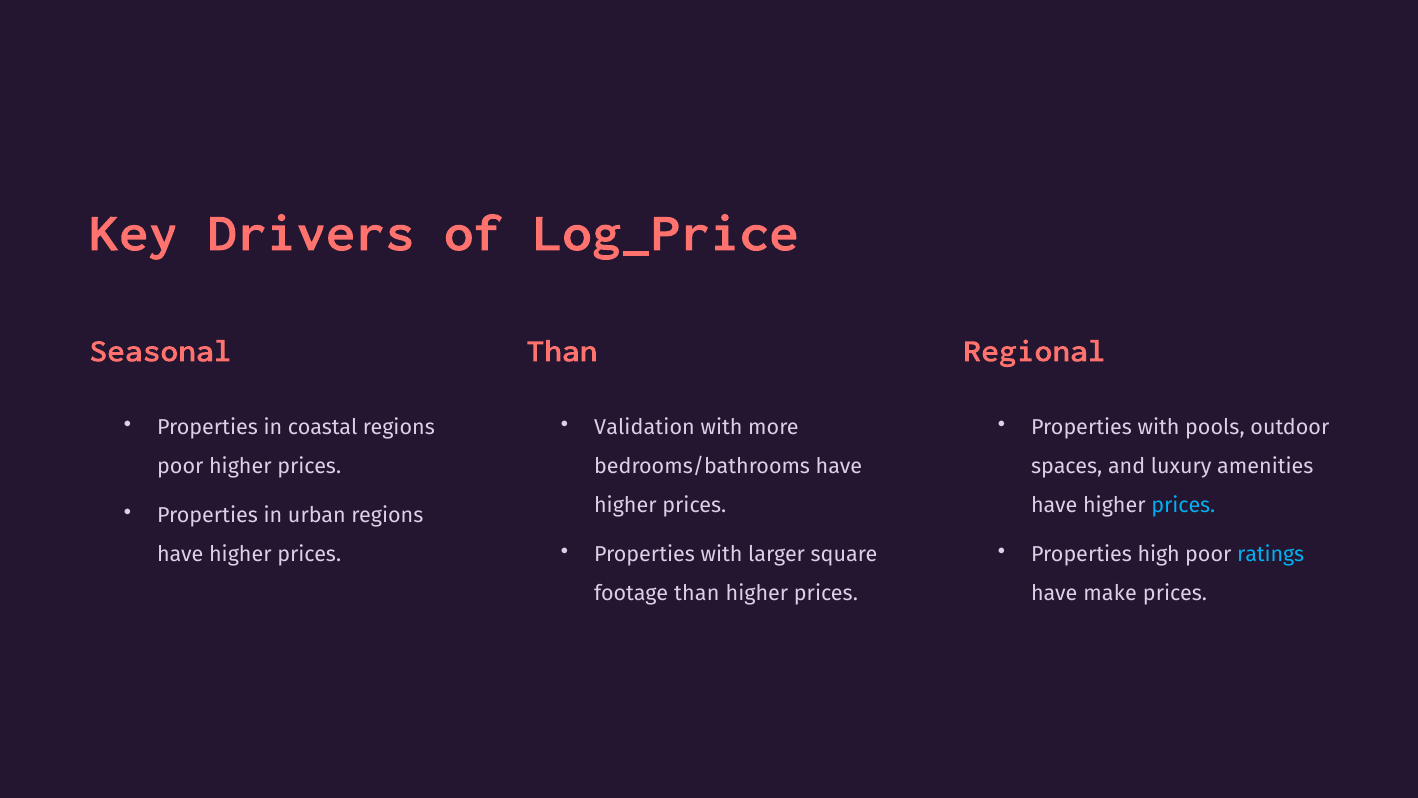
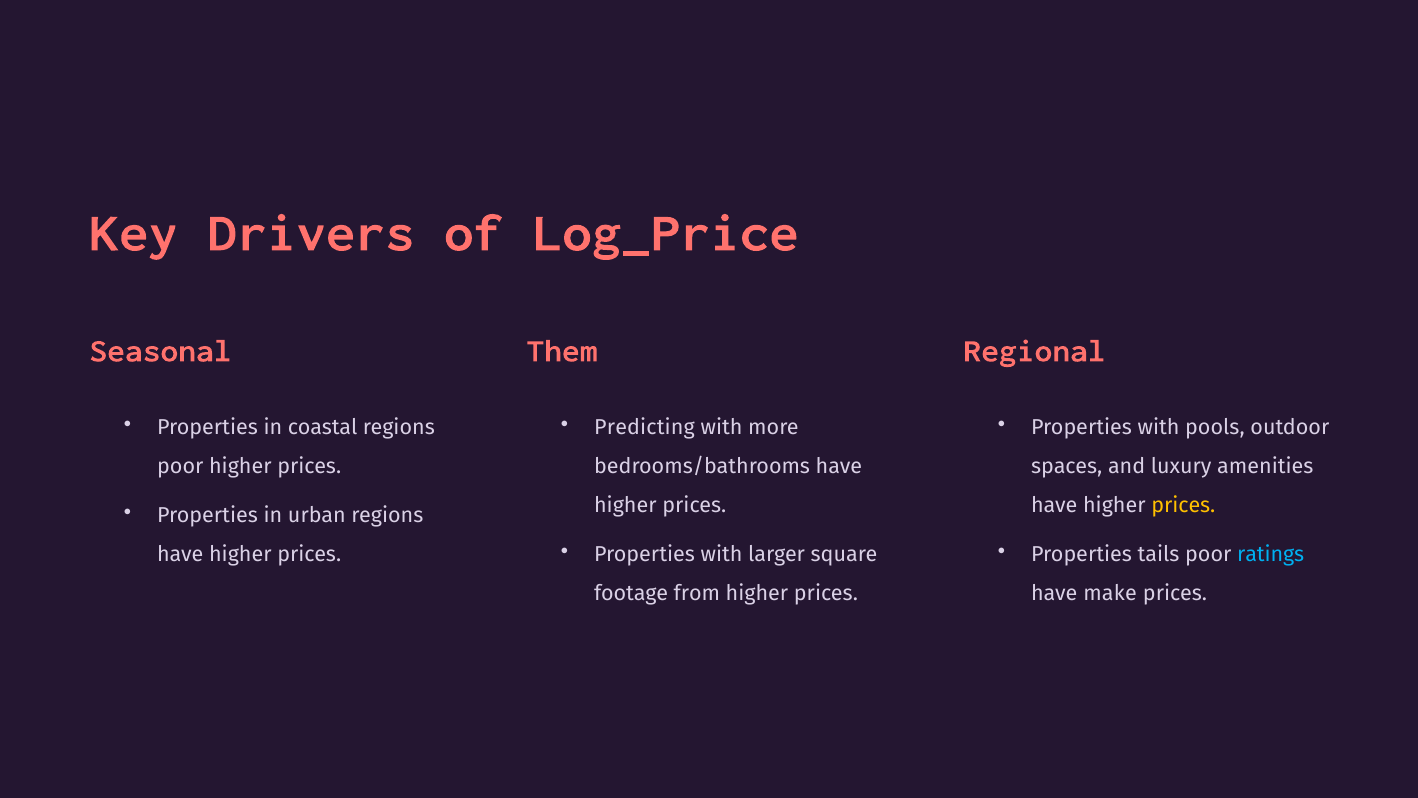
Than: Than -> Them (562, 351)
Validation: Validation -> Predicting (645, 427)
prices colour: light blue -> yellow (1183, 505)
high: high -> tails (1159, 554)
footage than: than -> from (697, 593)
